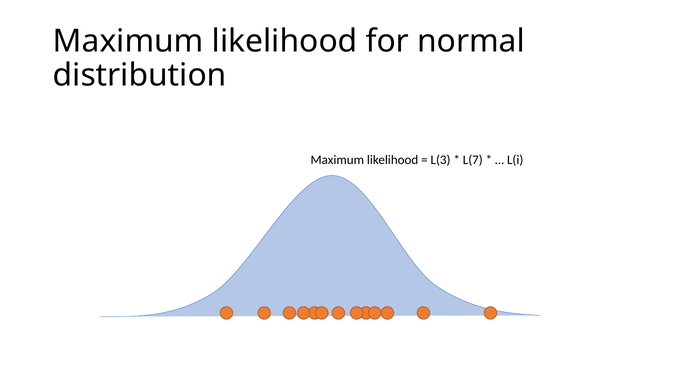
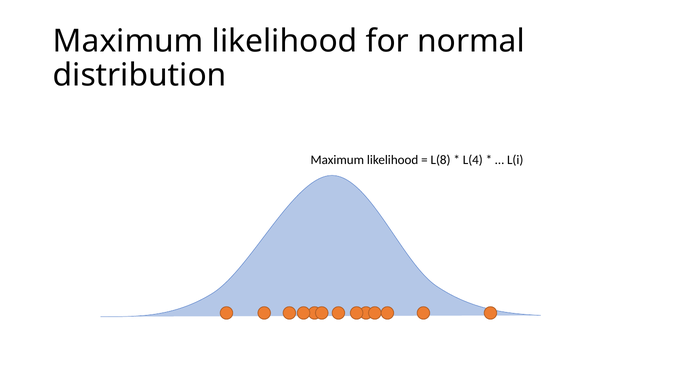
L(3: L(3 -> L(8 (441, 160)
L(7: L(7 -> L(4 (473, 160)
